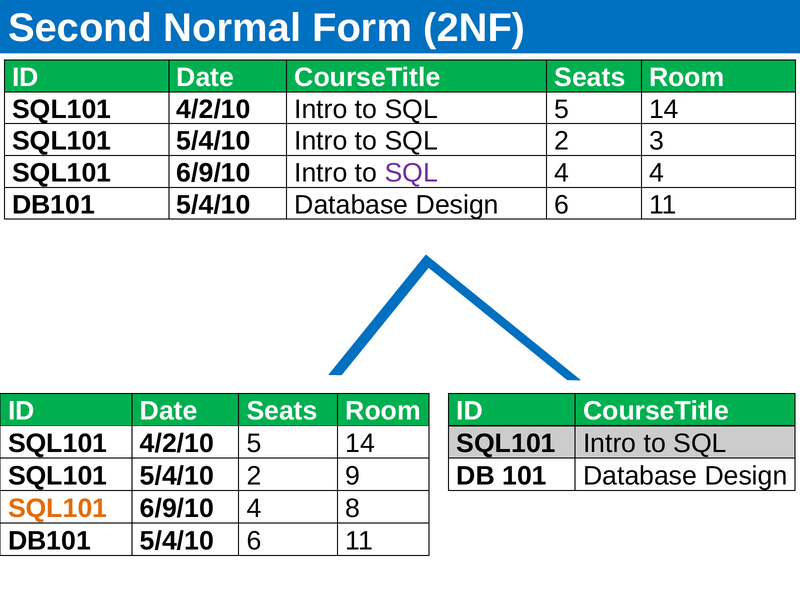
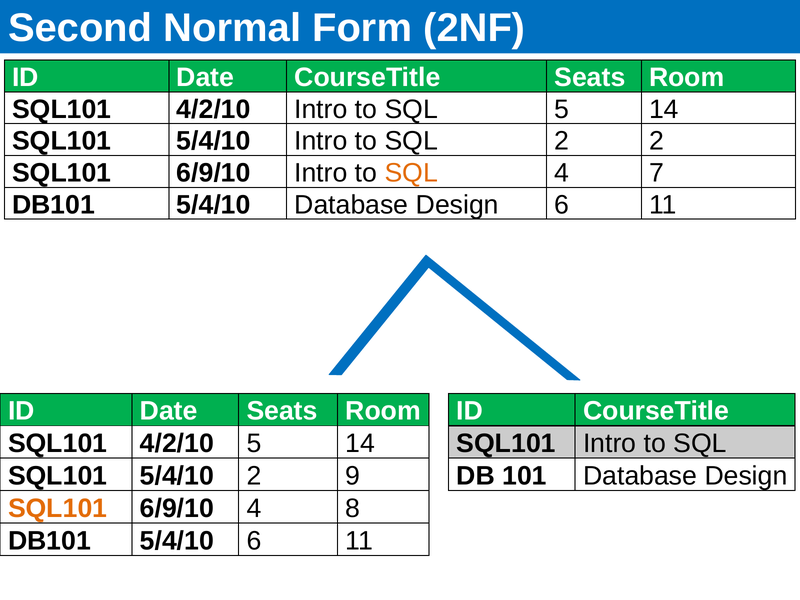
2 3: 3 -> 2 (656, 141)
SQL colour: purple -> orange (411, 173)
4 4: 4 -> 7 (656, 173)
